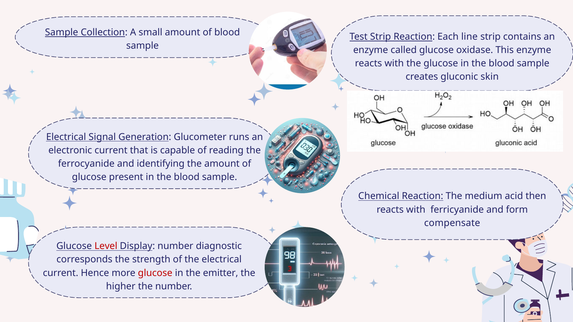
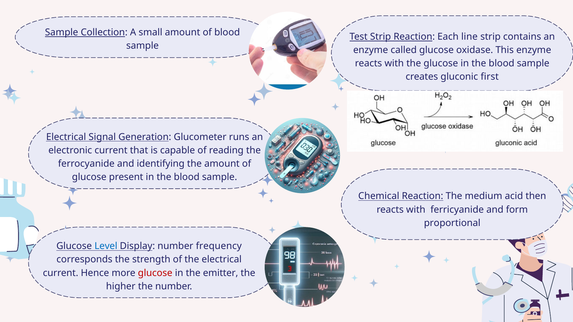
skin: skin -> first (490, 77)
compensate: compensate -> proportional (452, 223)
Level colour: red -> blue (106, 246)
diagnostic: diagnostic -> frequency (219, 246)
